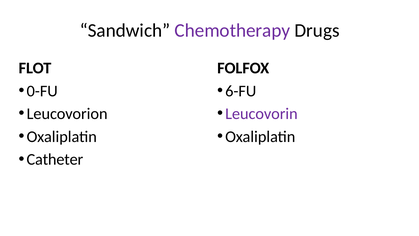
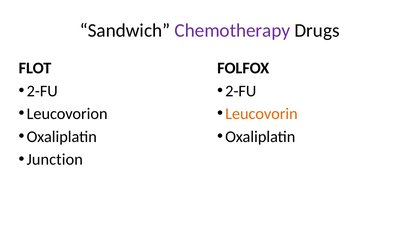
0-FU: 0-FU -> 2-FU (42, 91)
6-FU: 6-FU -> 2-FU (241, 91)
Leucovorin colour: purple -> orange (261, 114)
Catheter: Catheter -> Junction (55, 159)
